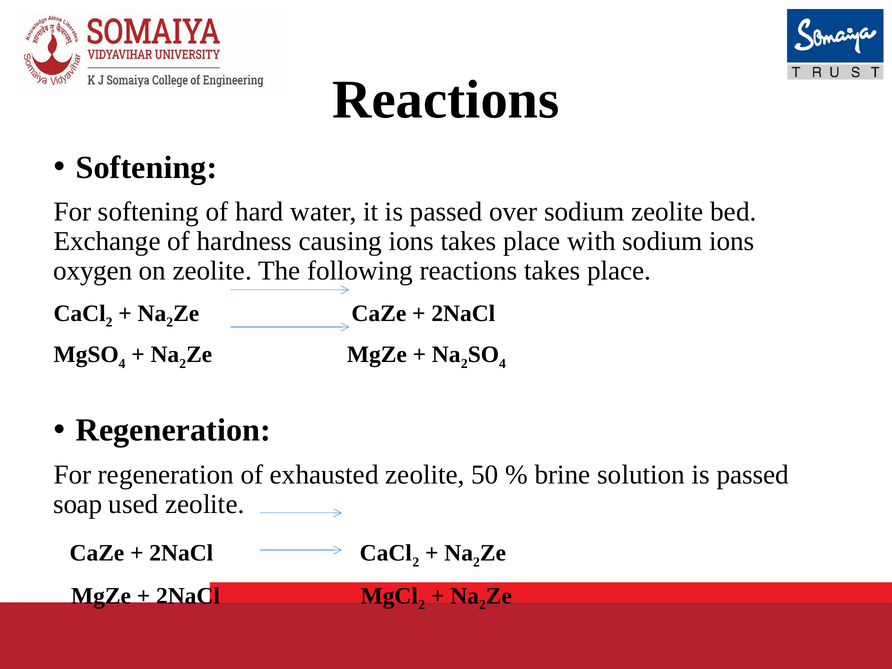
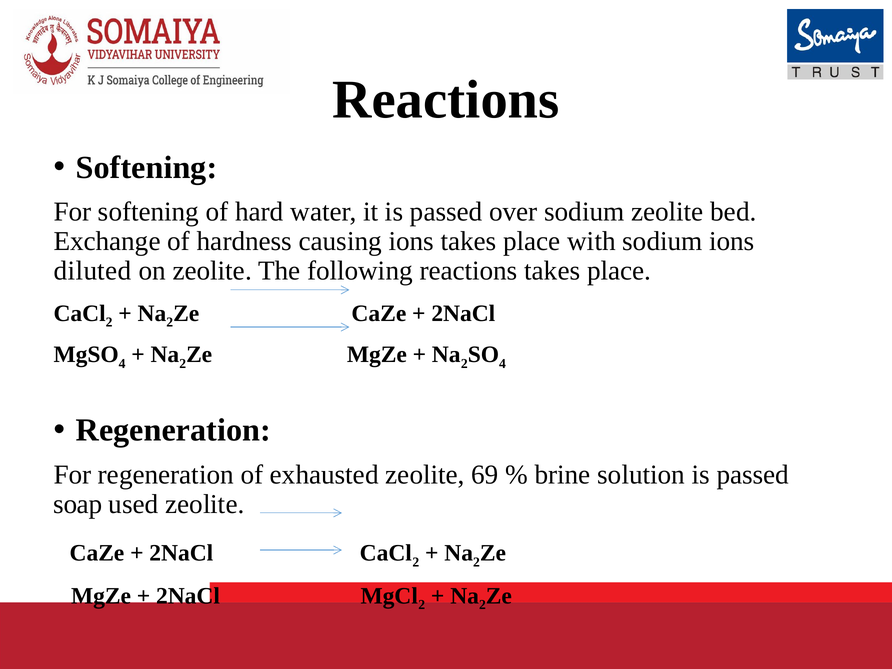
oxygen: oxygen -> diluted (93, 271)
50: 50 -> 69 (485, 475)
